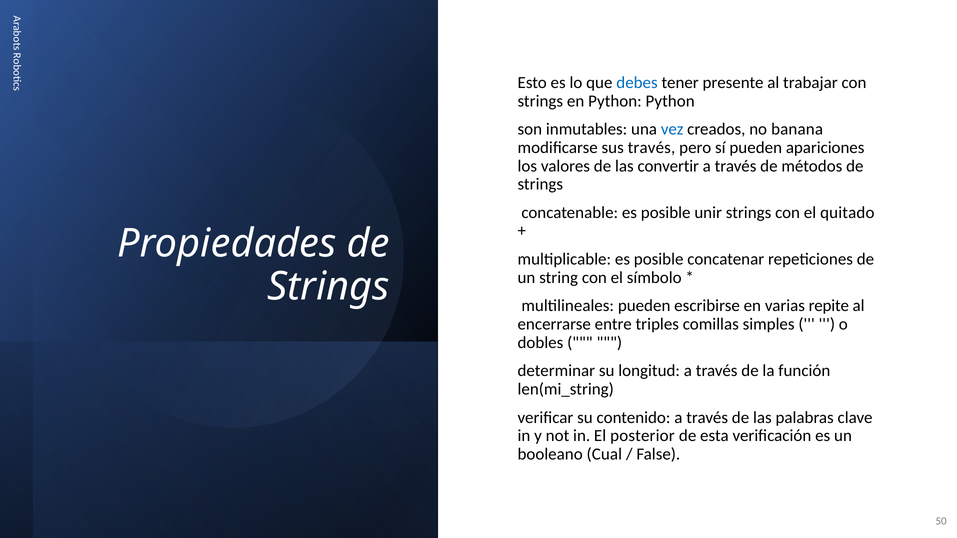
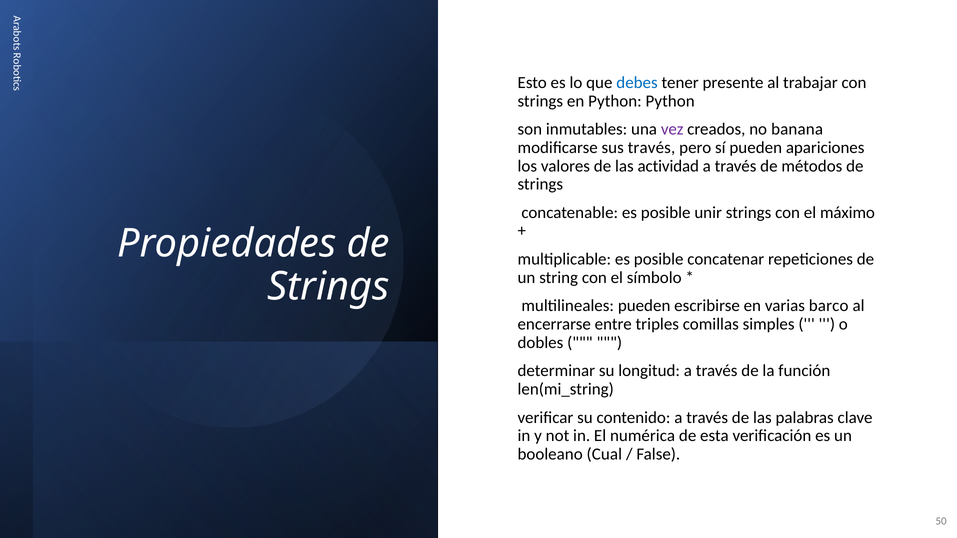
vez colour: blue -> purple (672, 129)
convertir: convertir -> actividad (668, 166)
quitado: quitado -> máximo (847, 213)
repite: repite -> barco (829, 306)
posterior: posterior -> numérica (643, 436)
